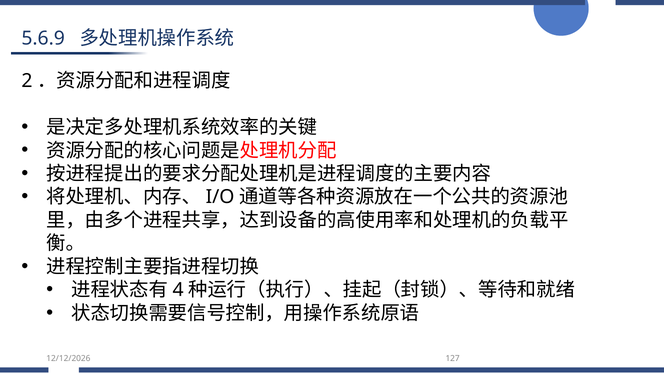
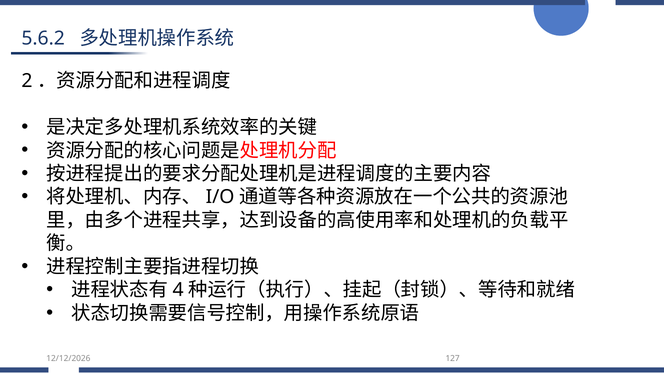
5.6.9: 5.6.9 -> 5.6.2 (43, 39)
